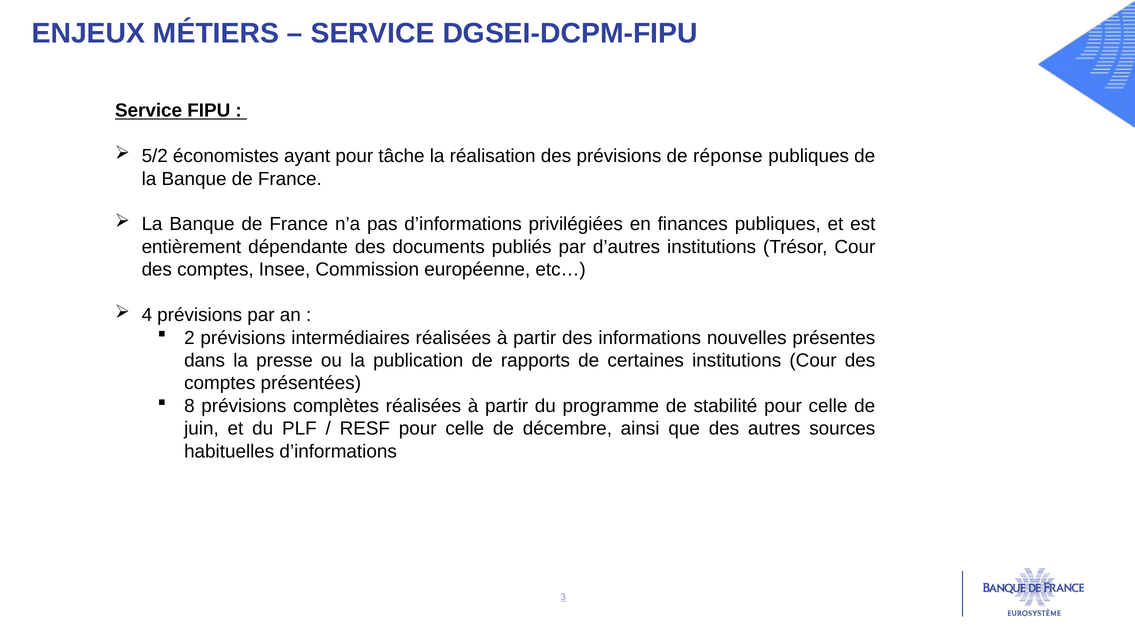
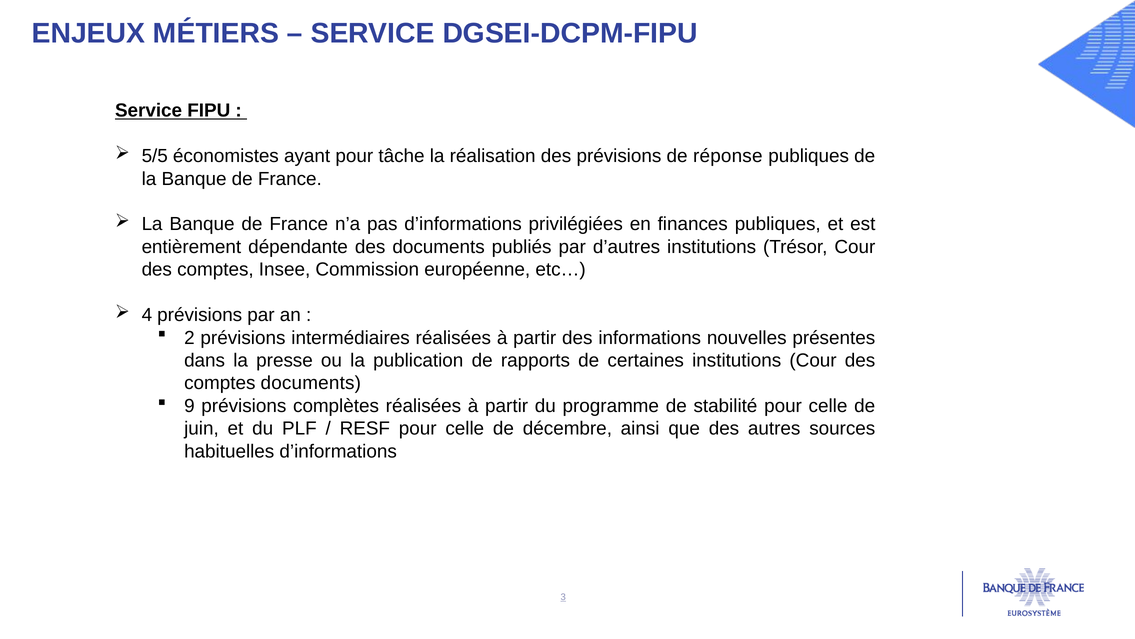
5/2: 5/2 -> 5/5 (155, 156)
comptes présentées: présentées -> documents (311, 383)
8: 8 -> 9 (189, 406)
